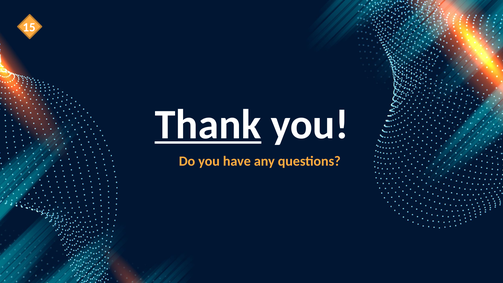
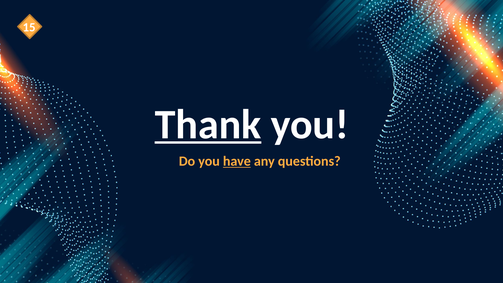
have underline: none -> present (237, 161)
